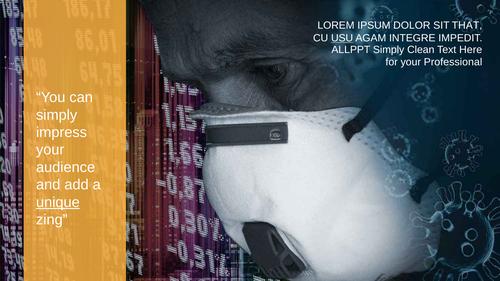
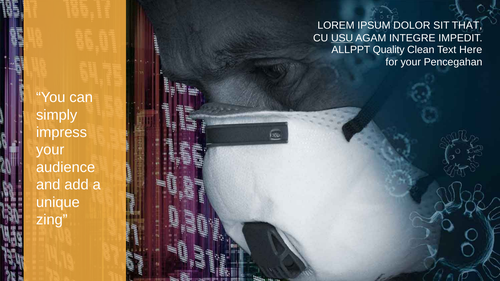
ALLPPT Simply: Simply -> Quality (389, 50)
Professional: Professional -> Pencegahan (453, 62)
unique underline: present -> none (58, 203)
